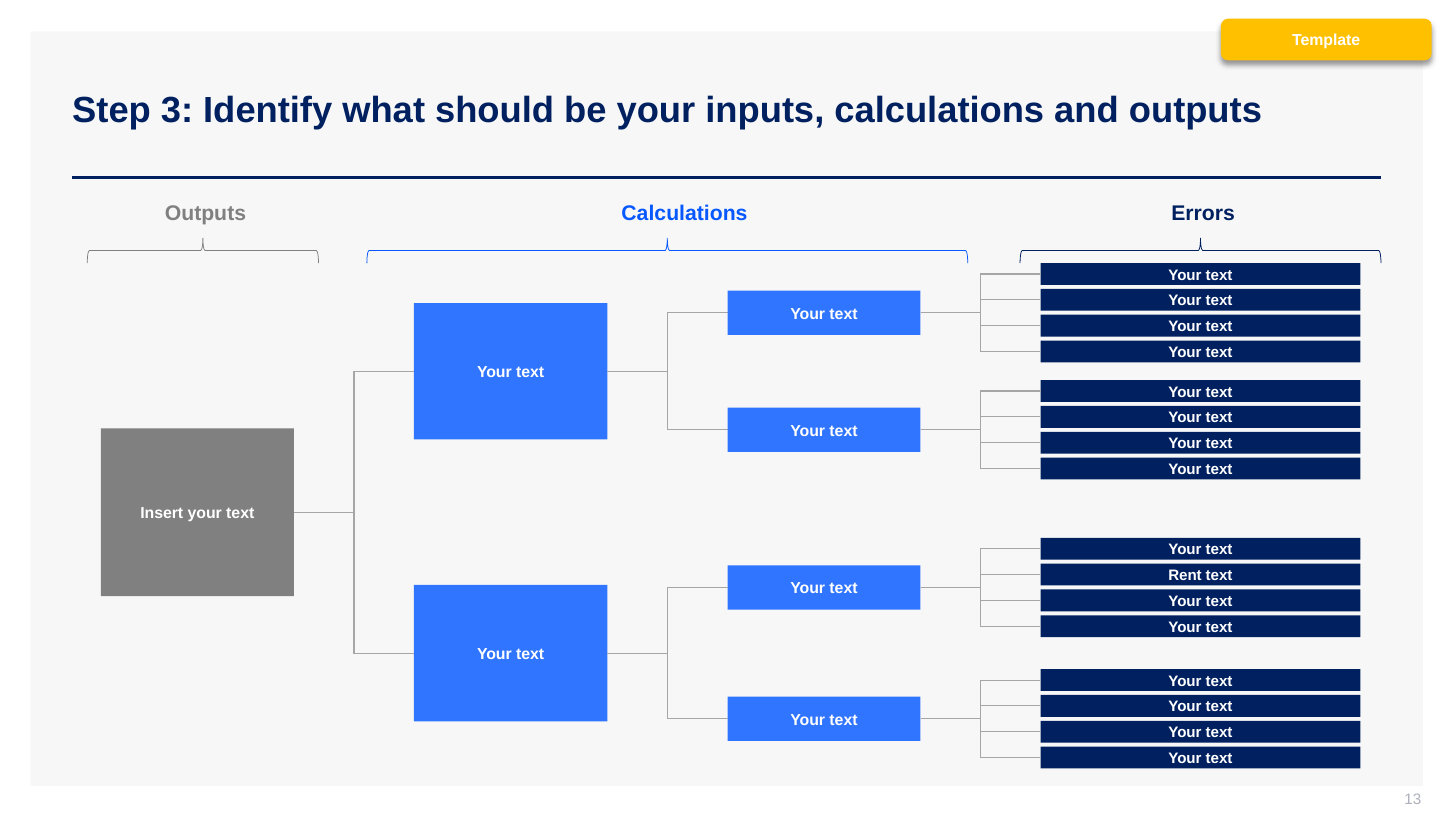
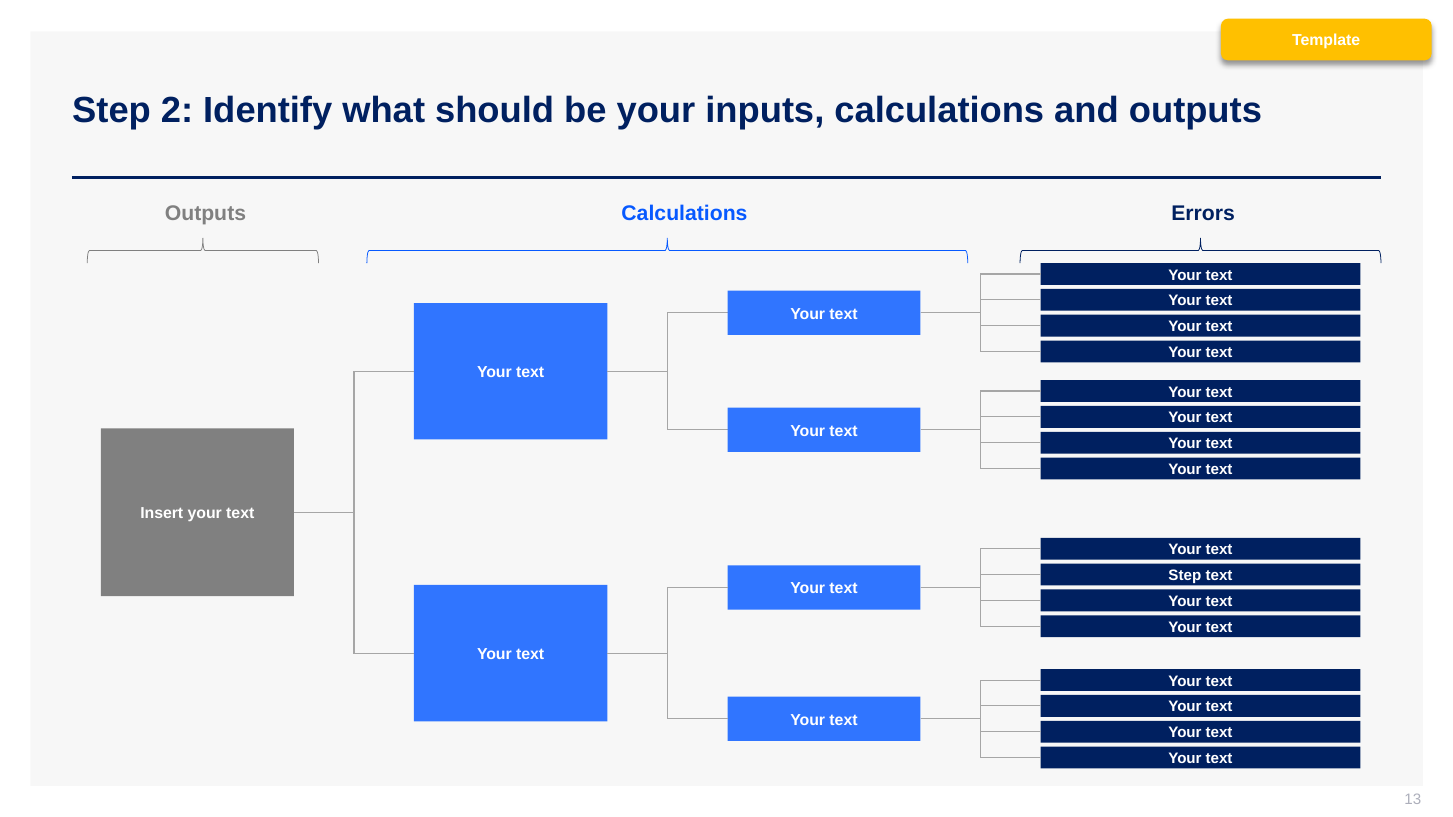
3: 3 -> 2 (177, 111)
Rent: Rent -> Step (1185, 576)
